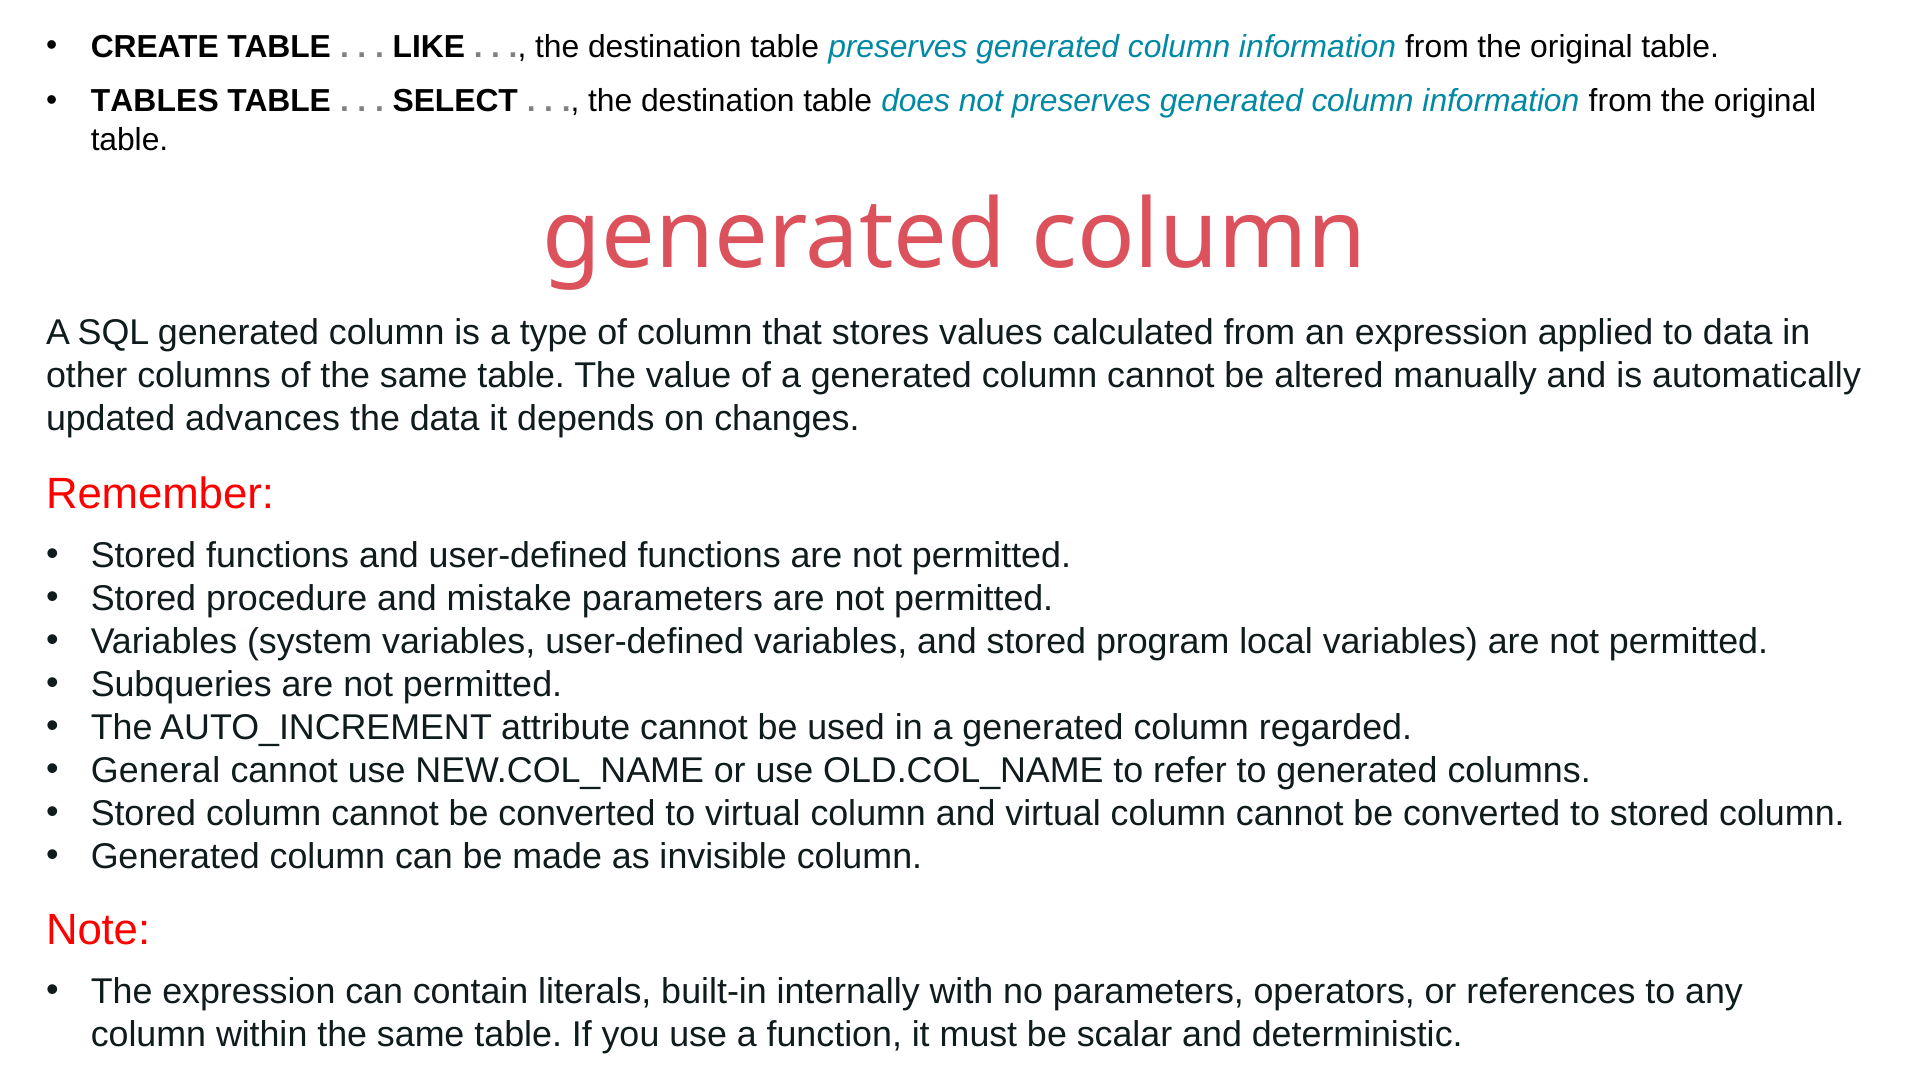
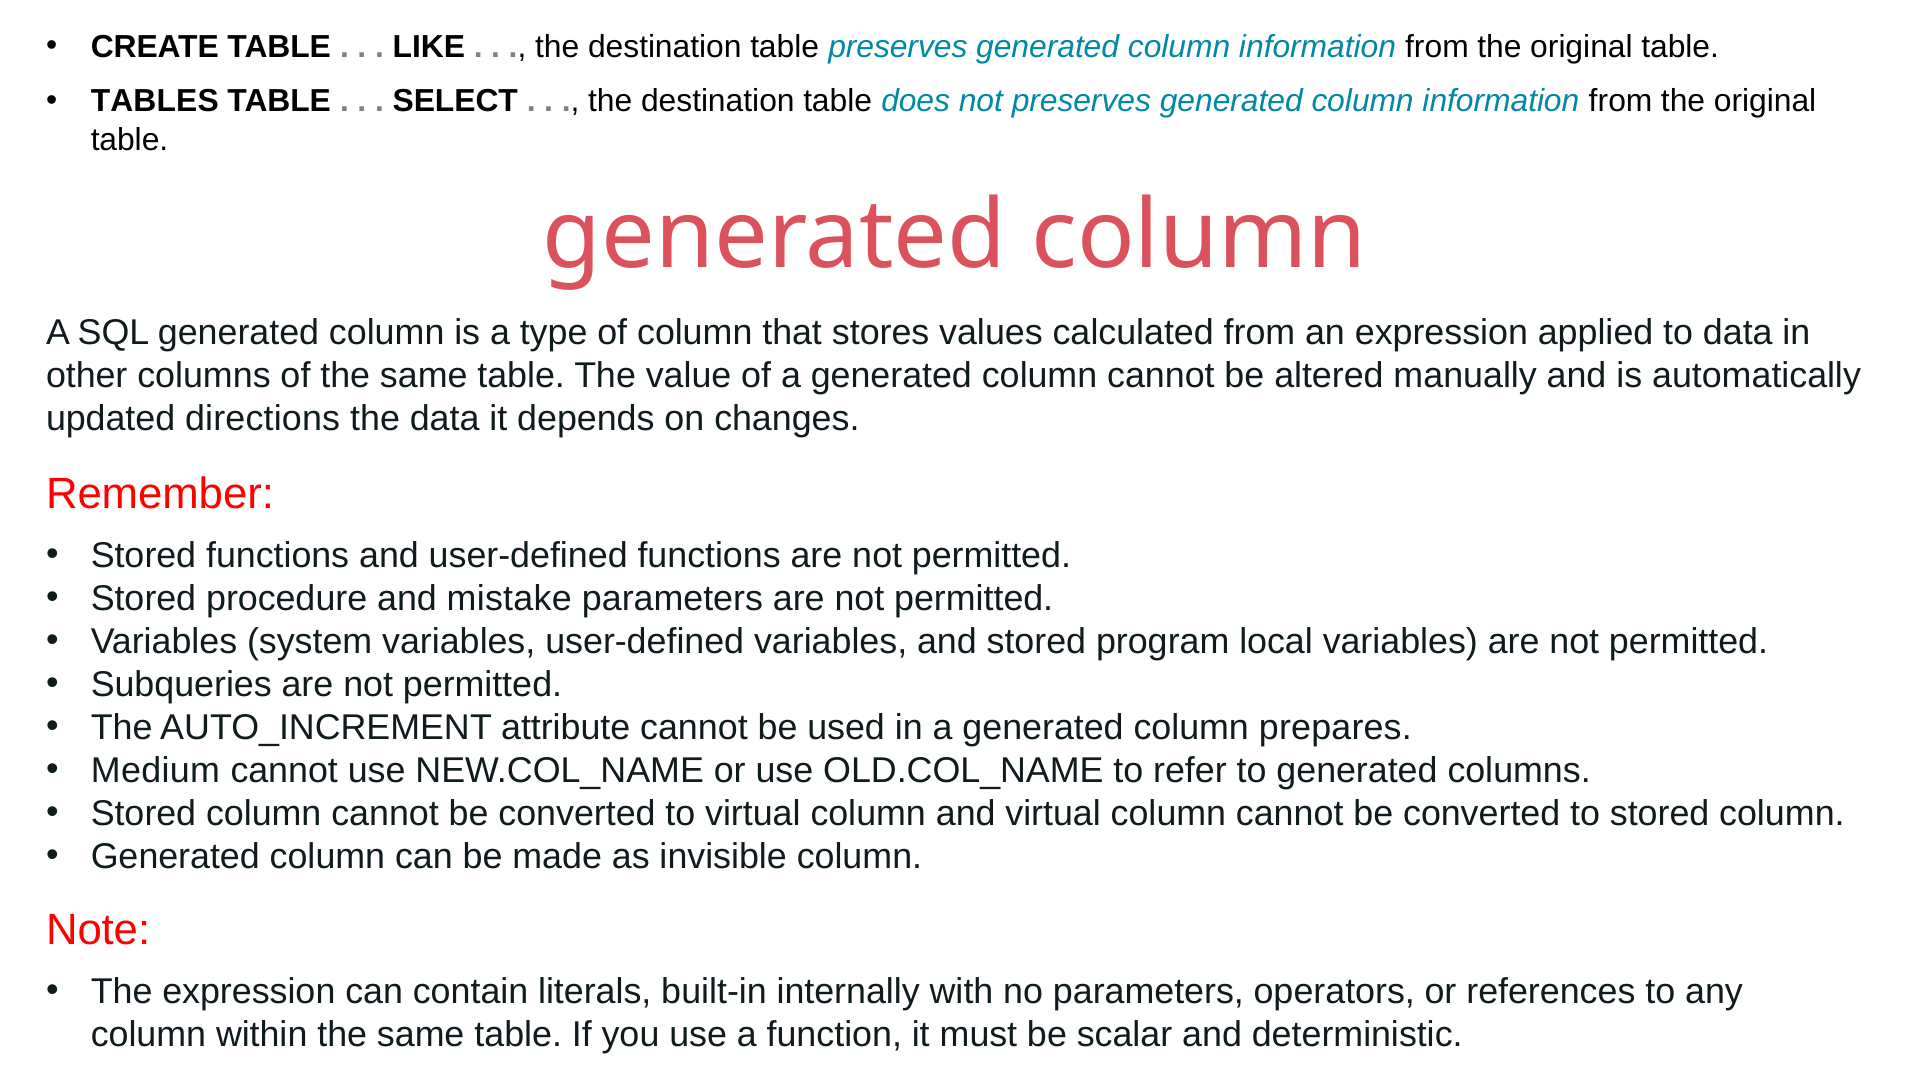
advances: advances -> directions (263, 419)
regarded: regarded -> prepares (1335, 728)
General: General -> Medium (155, 771)
